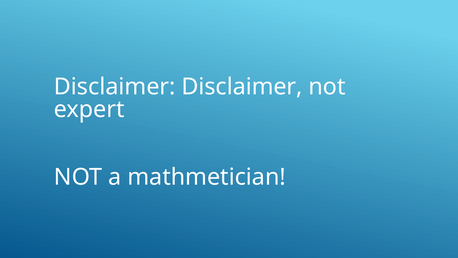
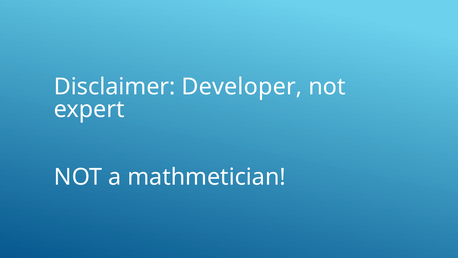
Disclaimer Disclaimer: Disclaimer -> Developer (242, 87)
